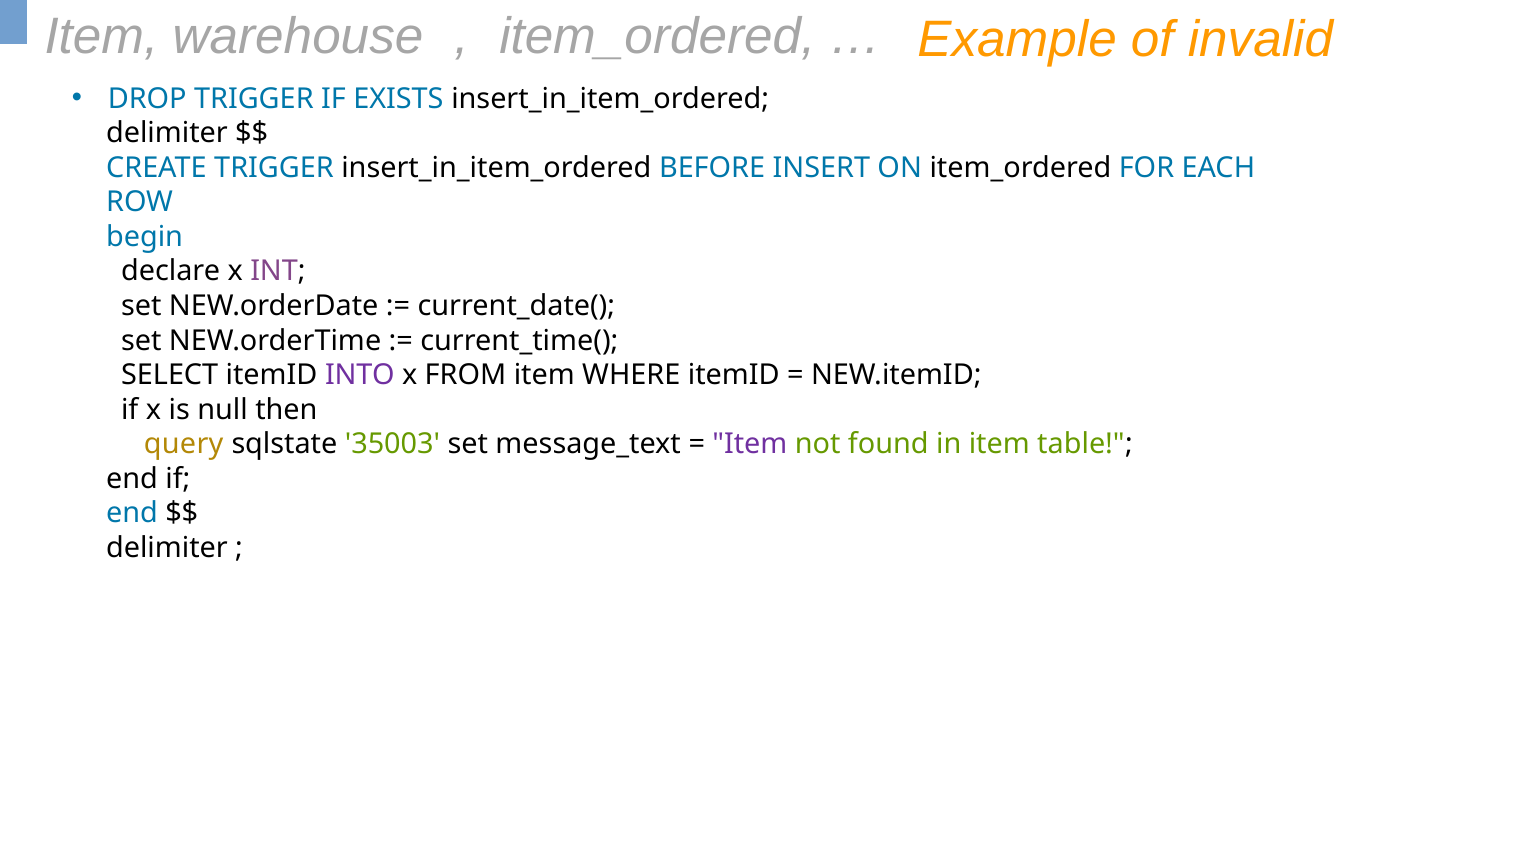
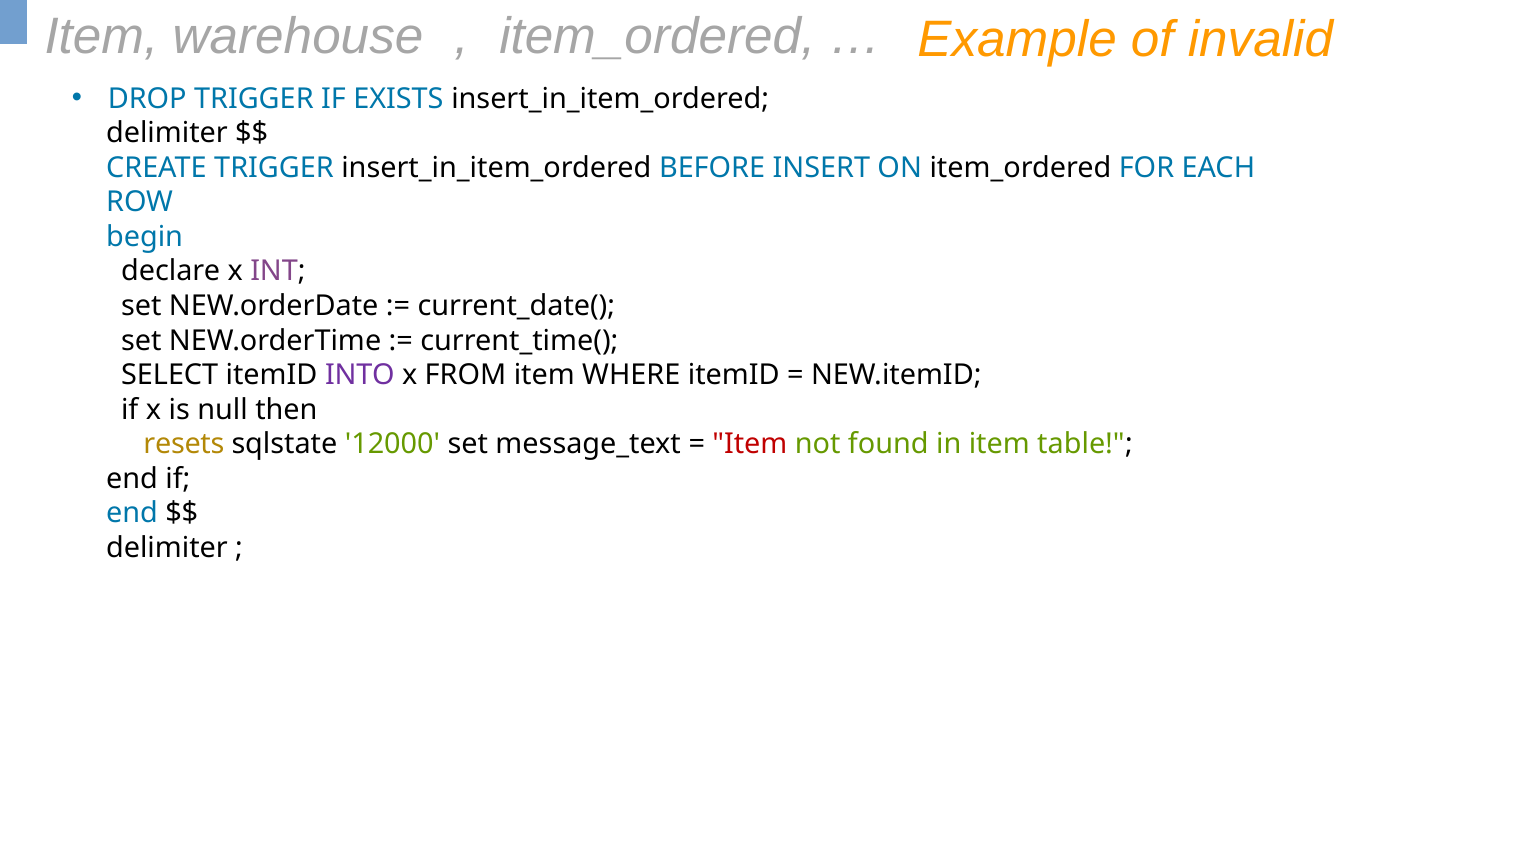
query: query -> resets (184, 444)
35003: 35003 -> 12000 (392, 444)
Item colour: purple -> red (750, 444)
